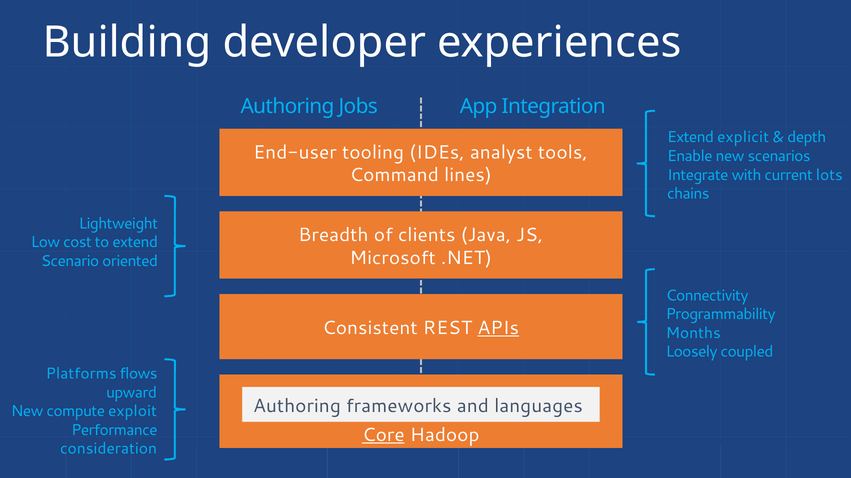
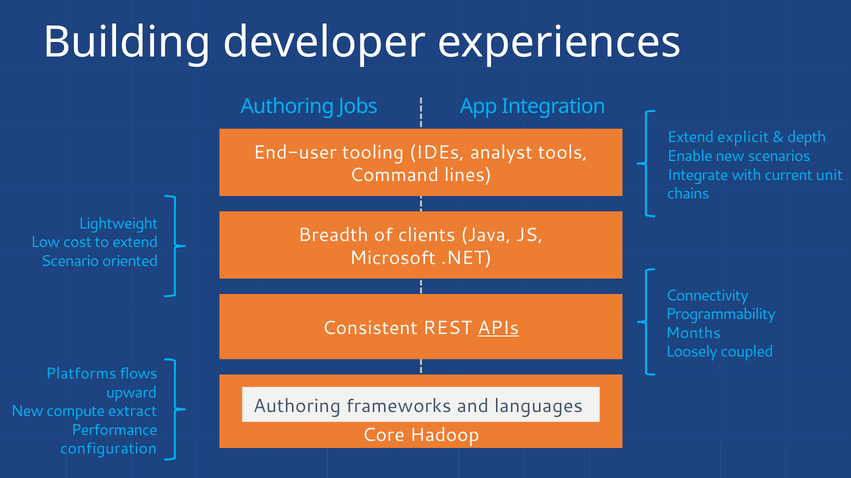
lots: lots -> unit (829, 175)
exploit: exploit -> extract (133, 412)
Core underline: present -> none (383, 435)
consideration: consideration -> configuration (108, 449)
